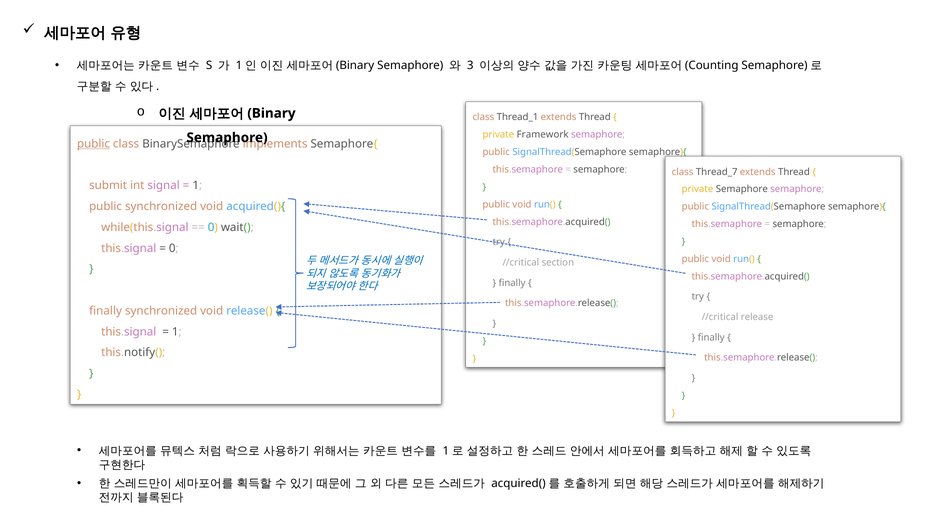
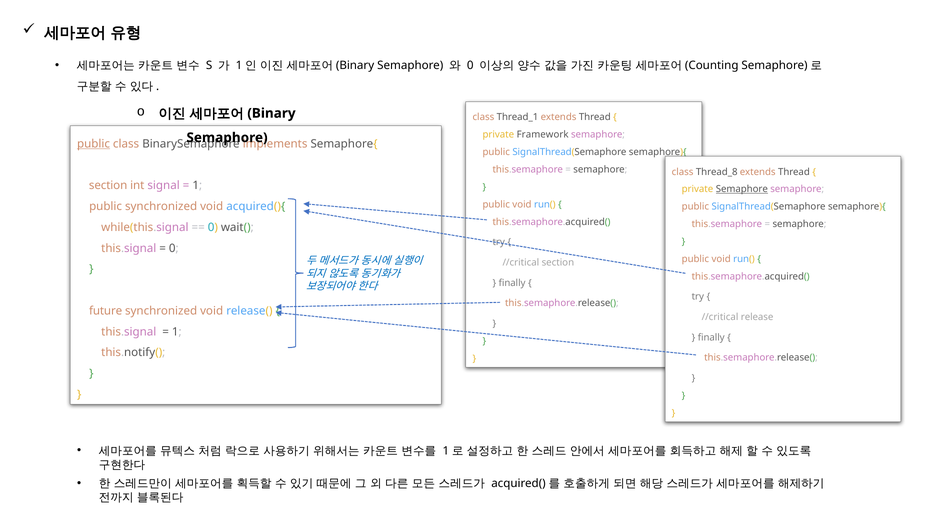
3: 3 -> 0 (470, 65)
Thread_7: Thread_7 -> Thread_8 (717, 172)
submit: submit -> section (108, 186)
Semaphore underline: none -> present (742, 189)
finally: finally -> future (106, 311)
